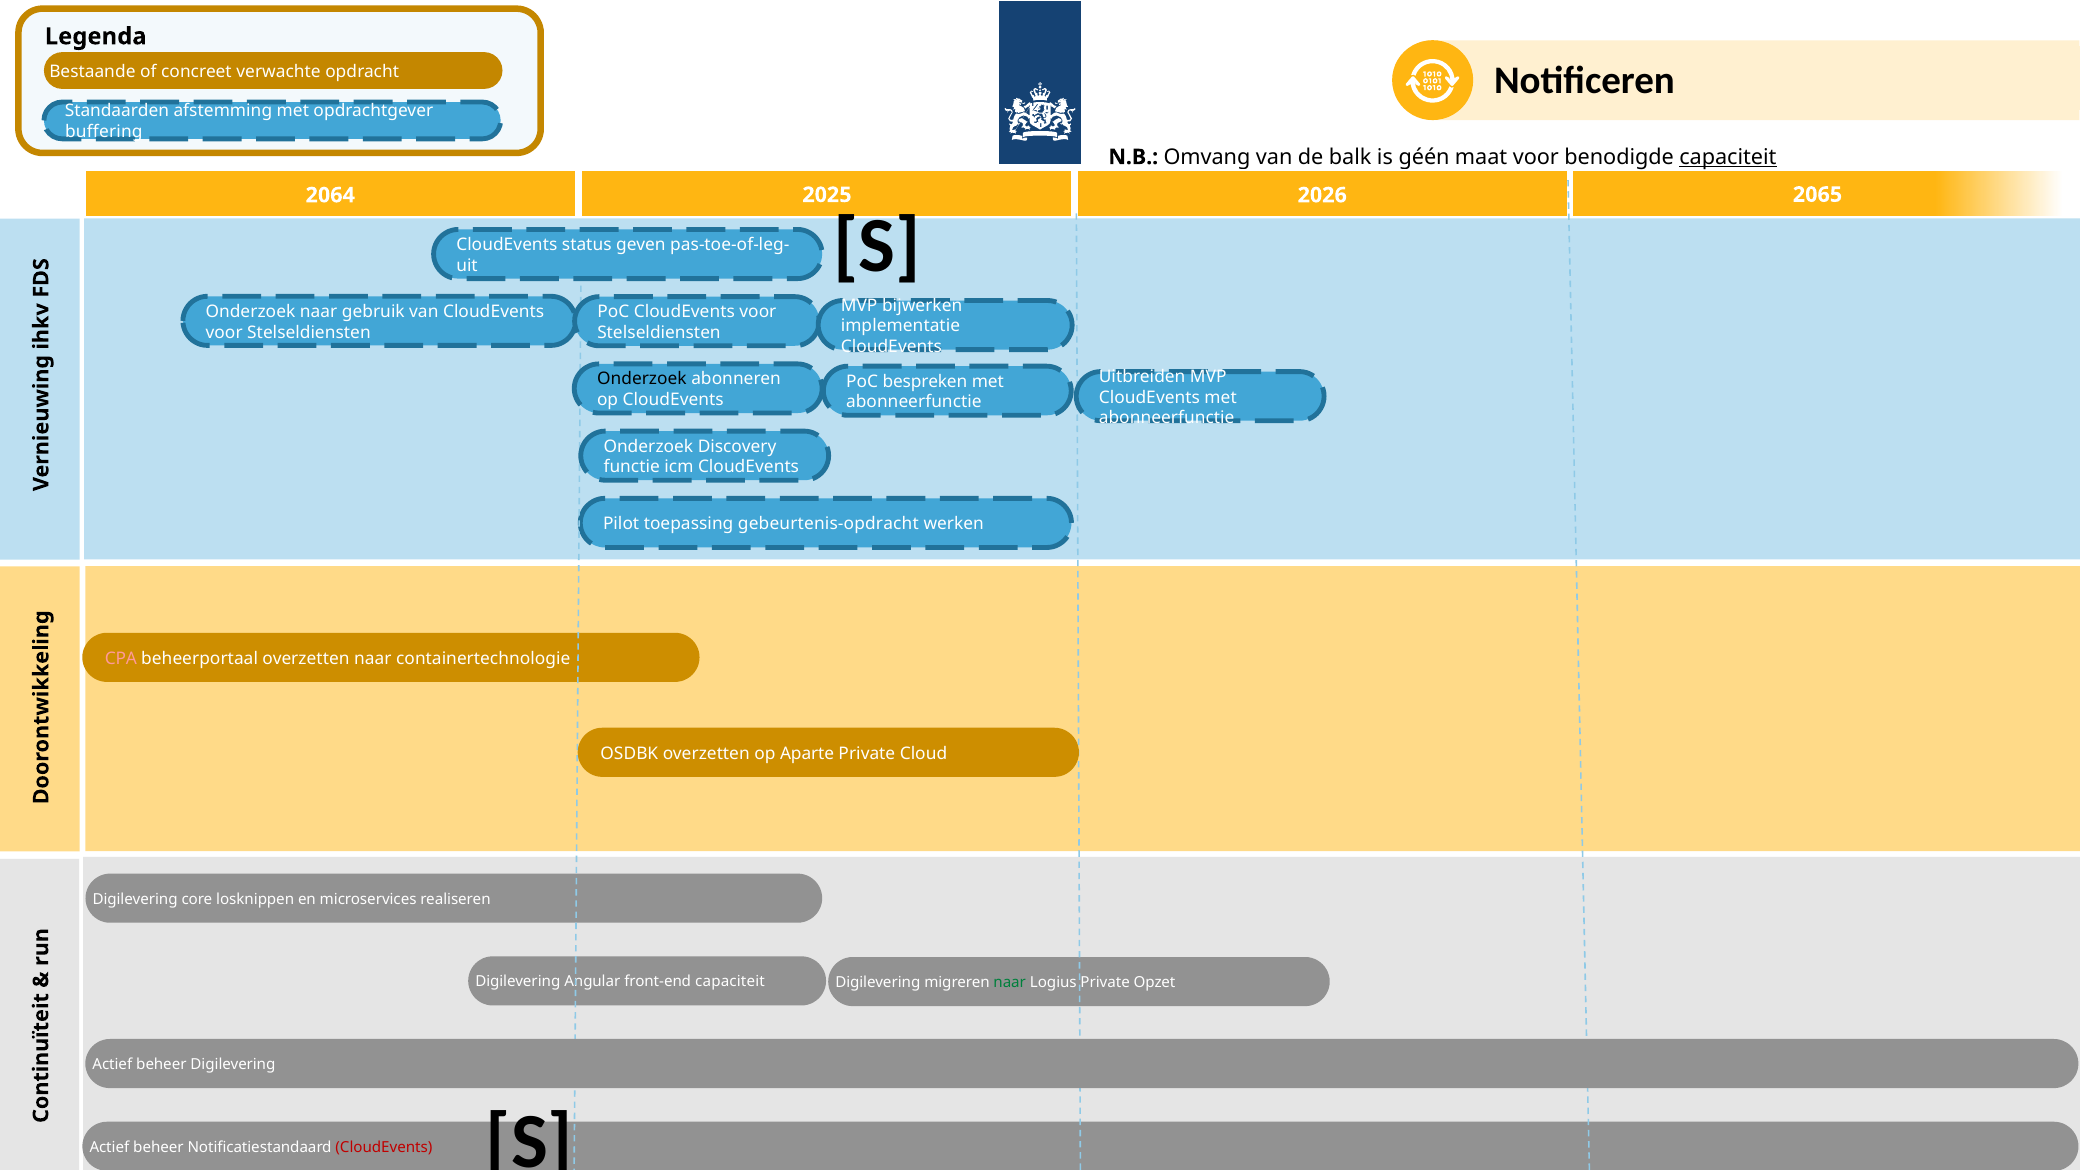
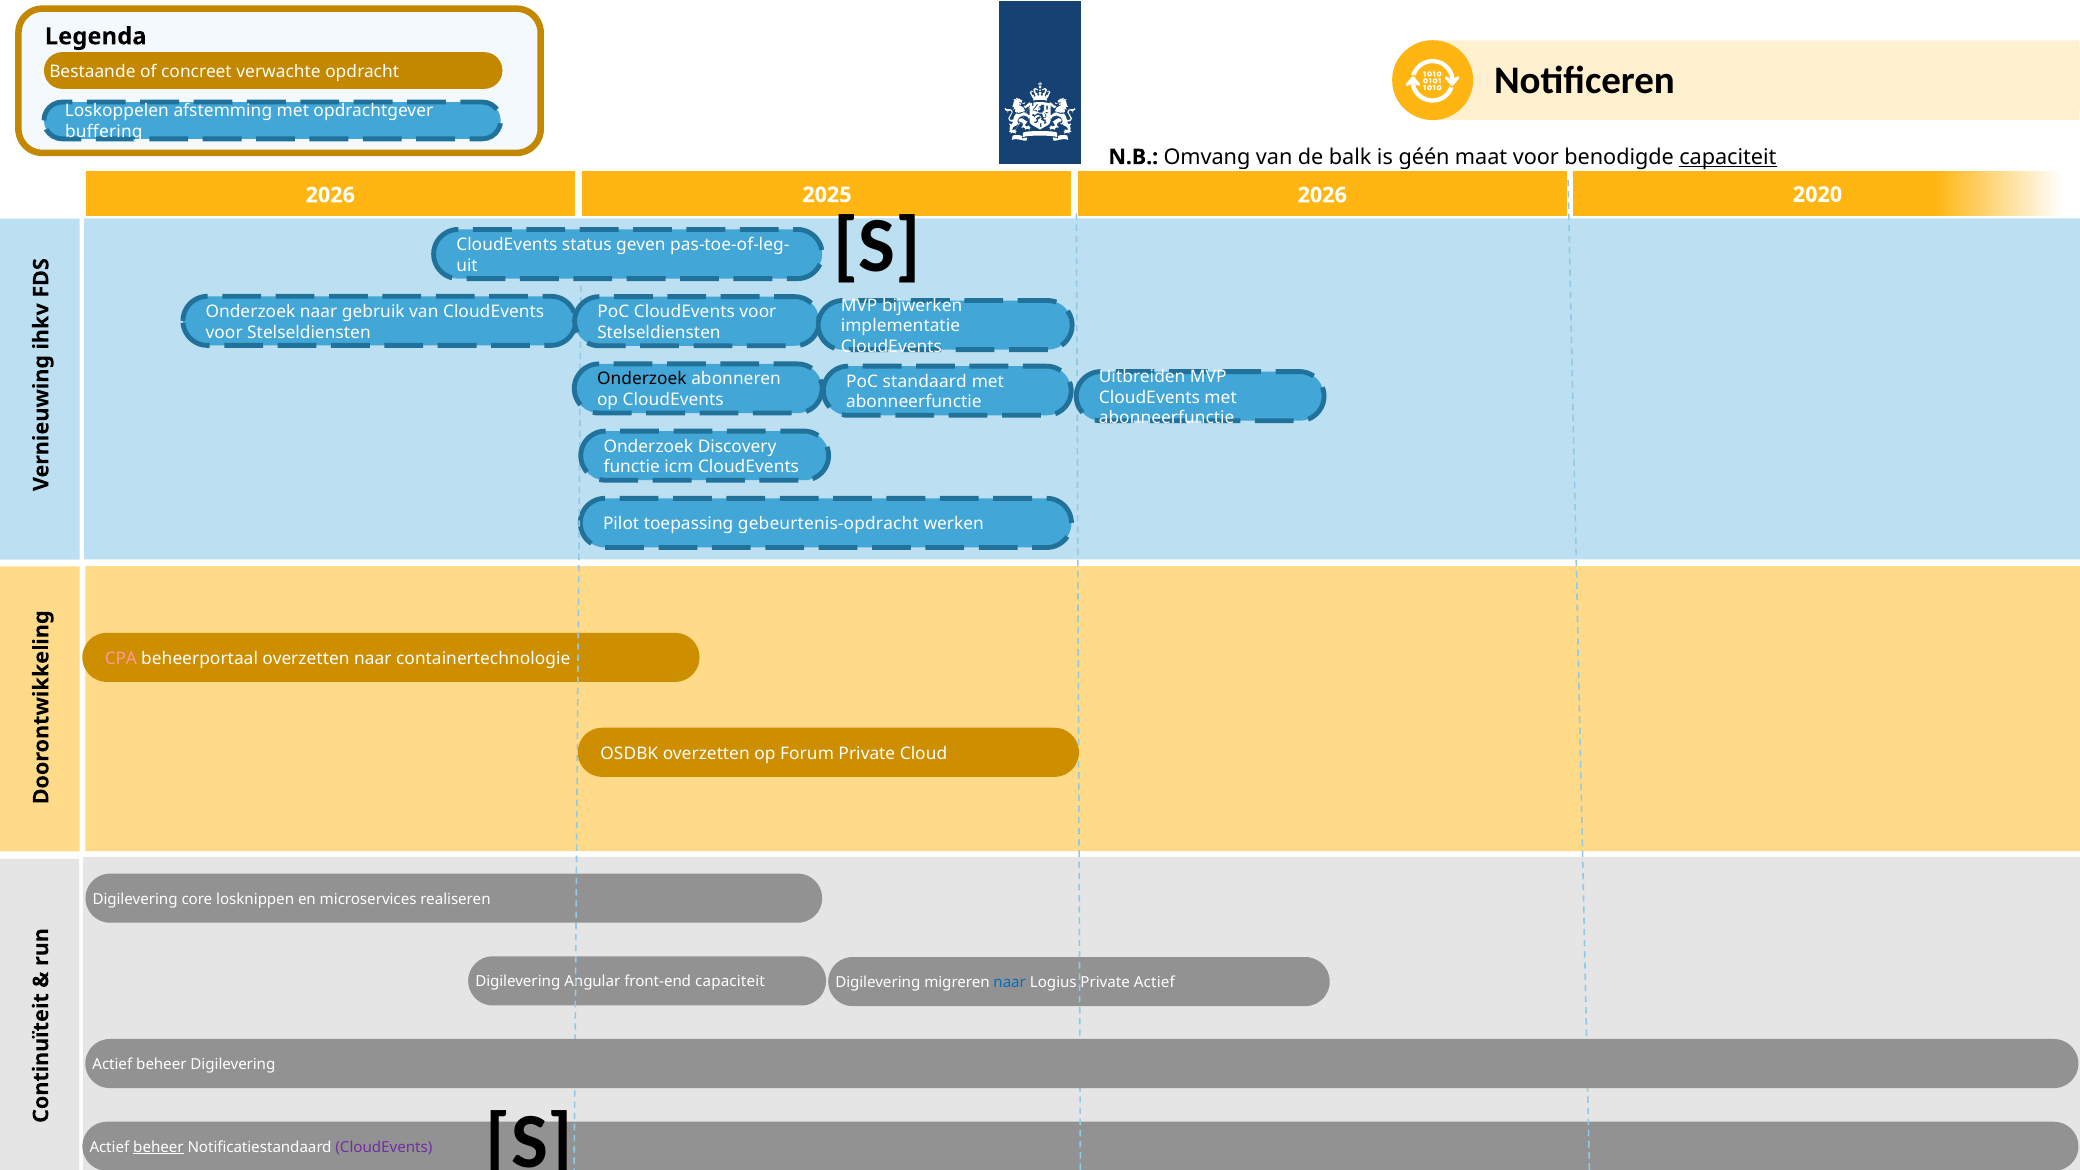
Standaarden: Standaarden -> Loskoppelen (117, 111)
2064: 2064 -> 2026 (330, 195)
2065: 2065 -> 2020 (1818, 195)
bespreken: bespreken -> standaard (925, 382)
Aparte: Aparte -> Forum (807, 753)
naar colour: green -> blue (1010, 983)
Private Opzet: Opzet -> Actief (1154, 983)
beheer underline: none -> present (158, 1147)
CloudEvents colour: red -> purple (384, 1147)
